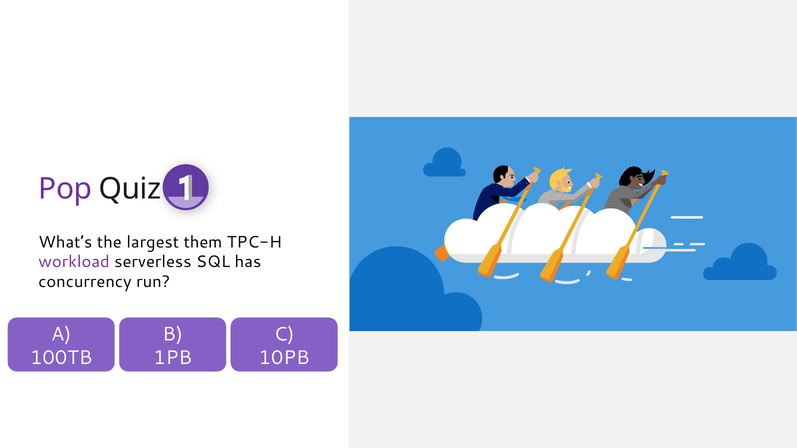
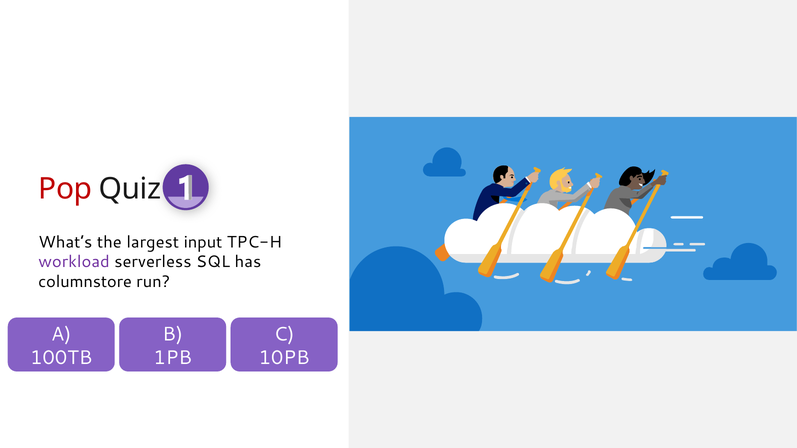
Pop colour: purple -> red (65, 189)
them: them -> input (203, 242)
concurrency: concurrency -> columnstore (85, 282)
